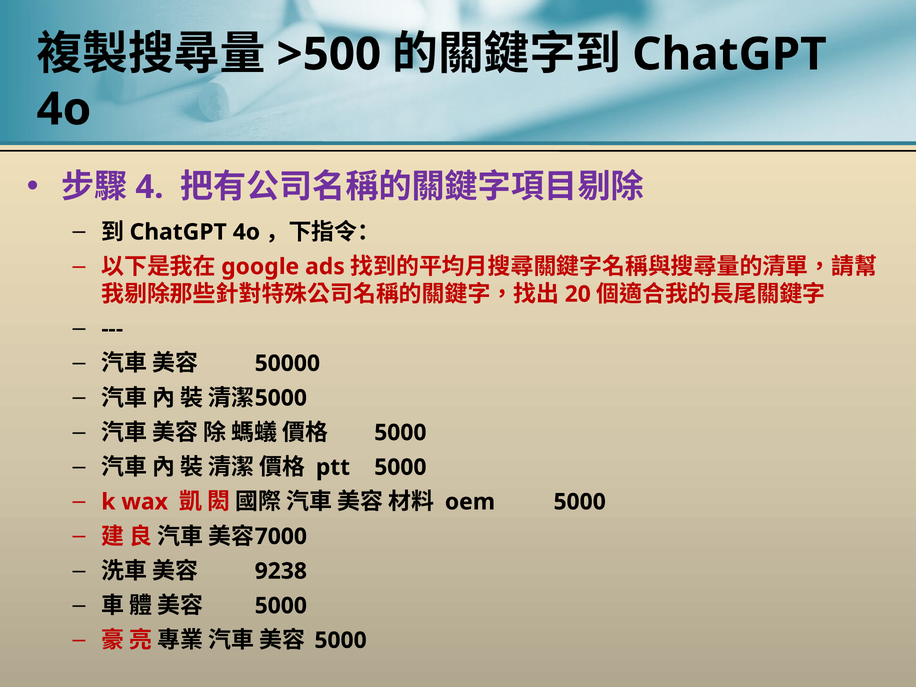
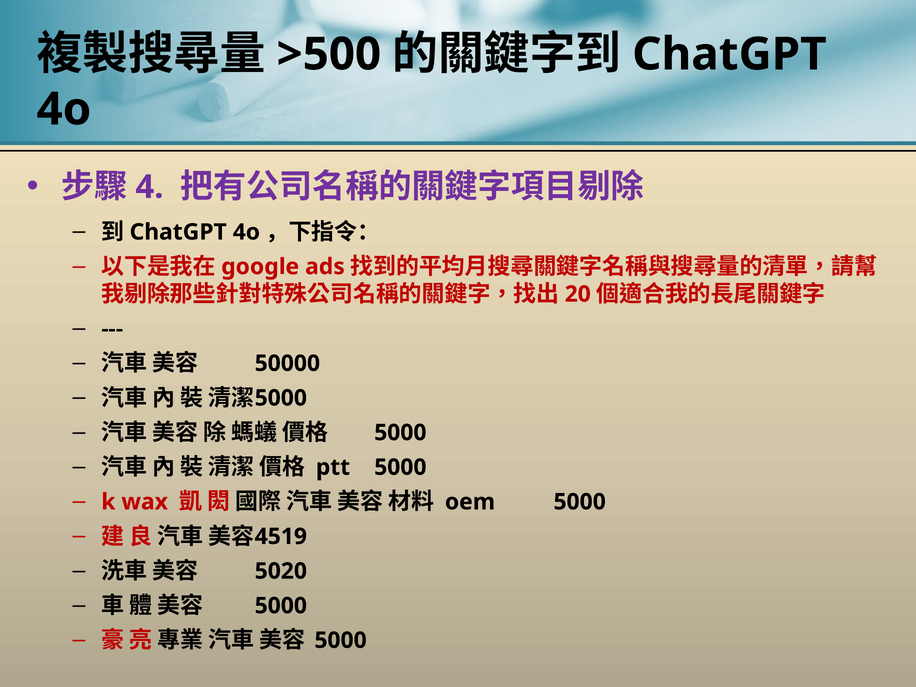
7000: 7000 -> 4519 (281, 536)
9238: 9238 -> 5020 (281, 571)
